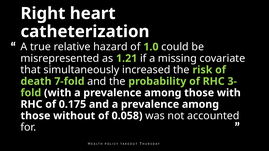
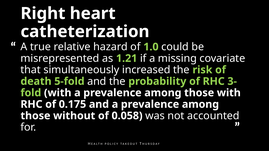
7-fold: 7-fold -> 5-fold (69, 81)
